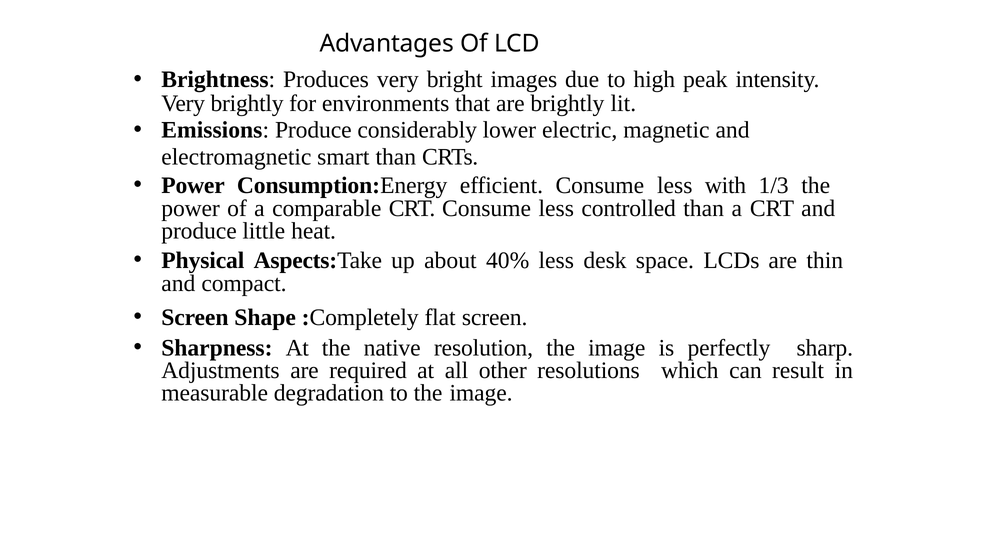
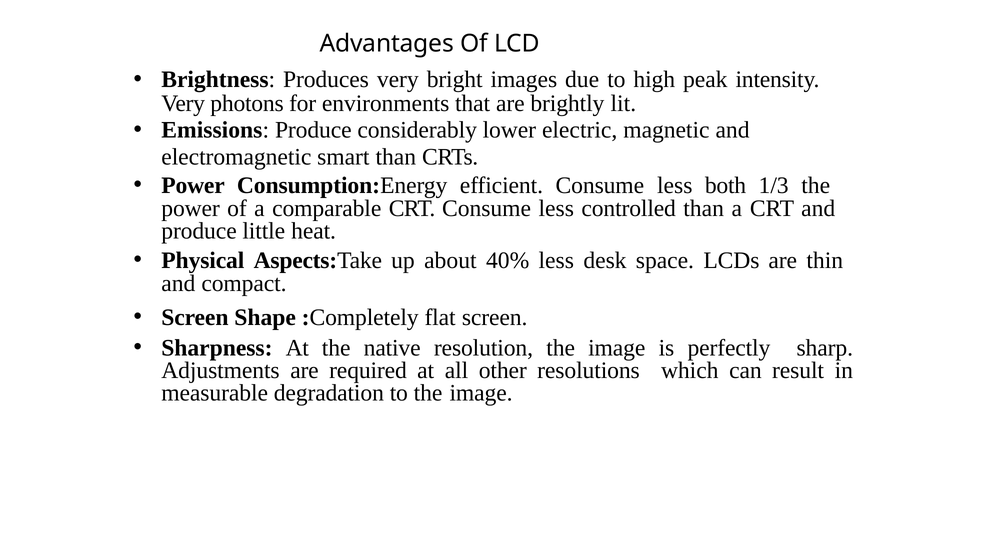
Very brightly: brightly -> photons (247, 103)
with: with -> both (726, 186)
